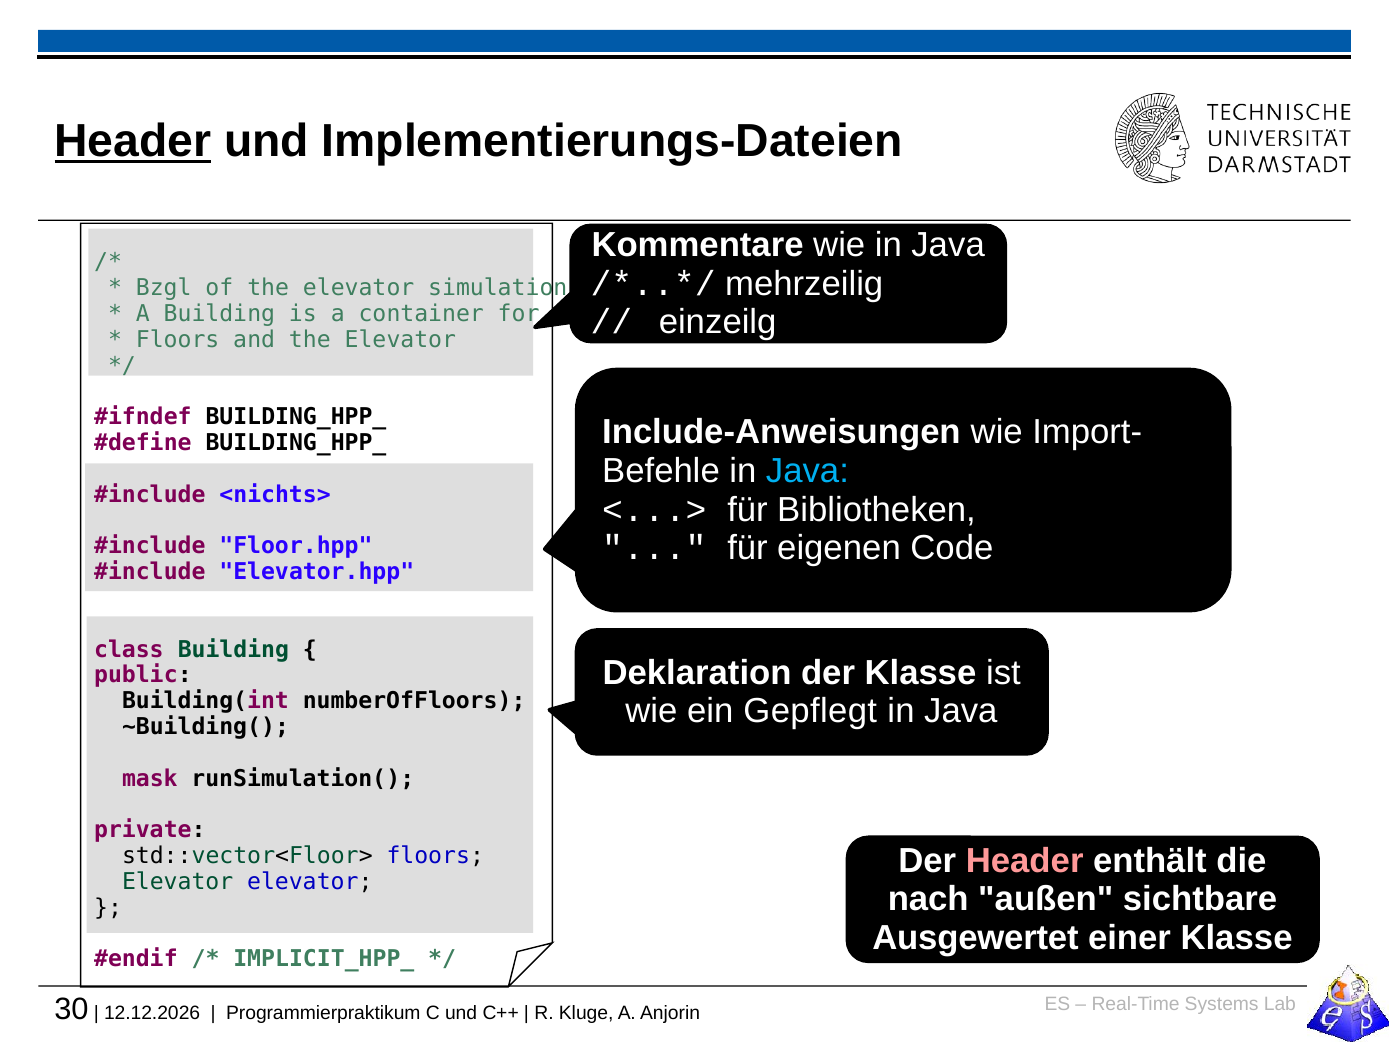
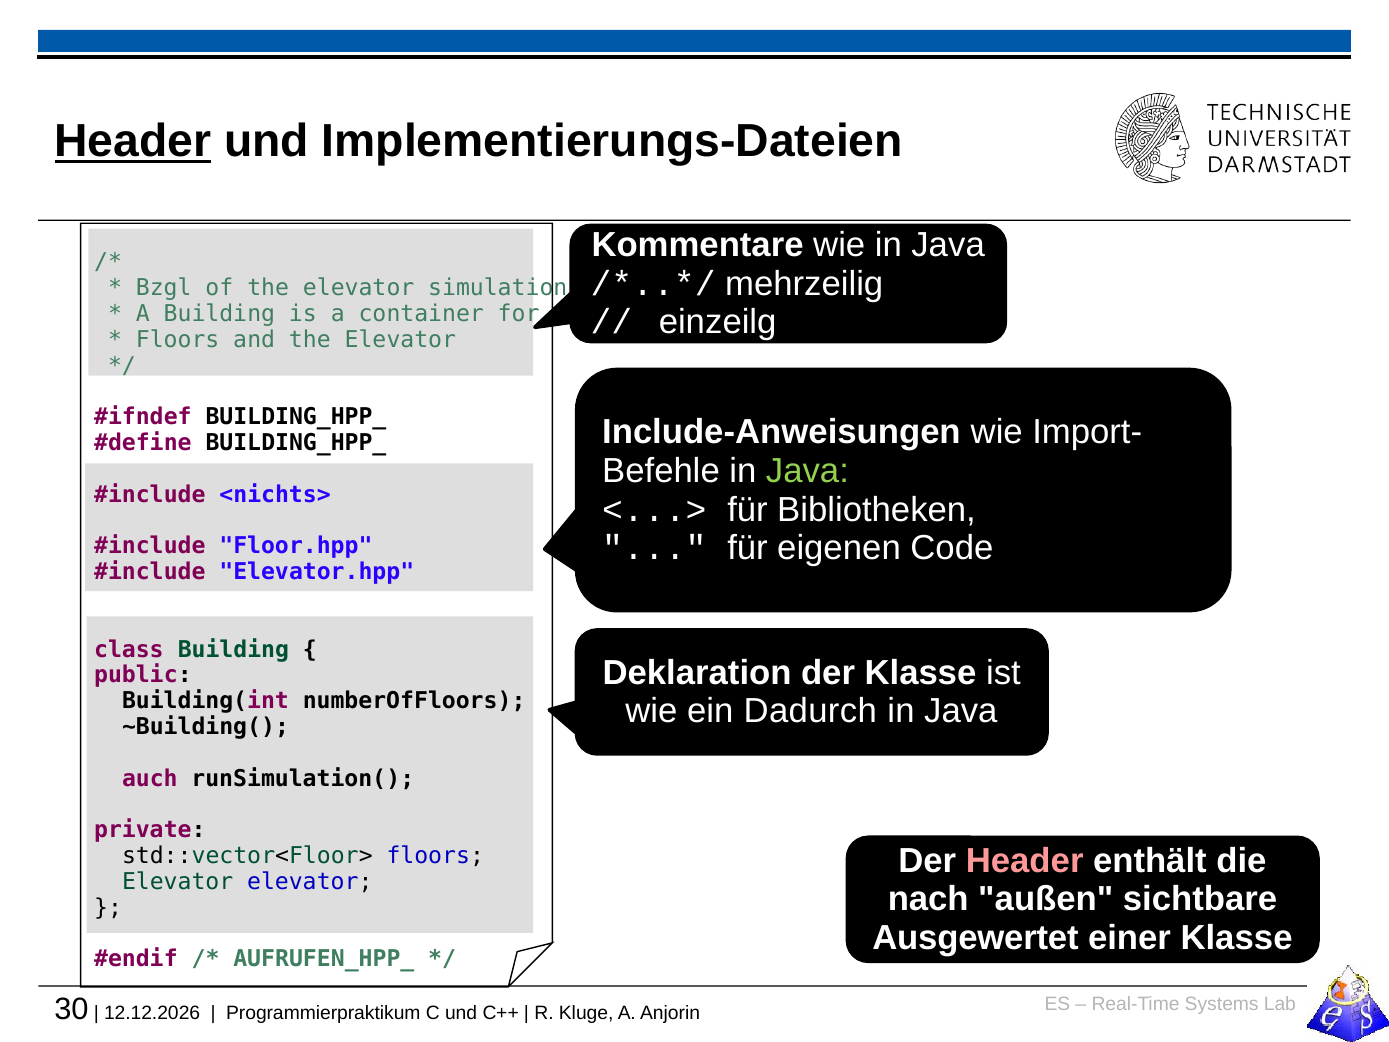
Java colour: light blue -> light green (807, 471)
Gepflegt: Gepflegt -> Dadurch (810, 711)
mask: mask -> auch (150, 778)
IMPLICIT_HPP_: IMPLICIT_HPP_ -> AUFRUFEN_HPP_ (324, 959)
